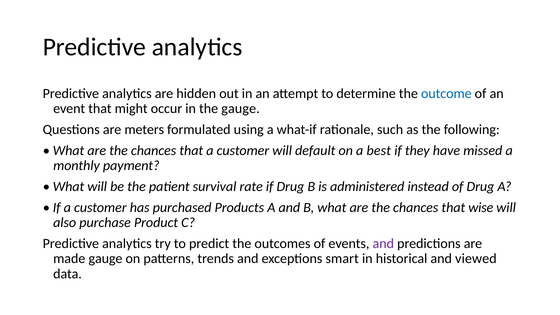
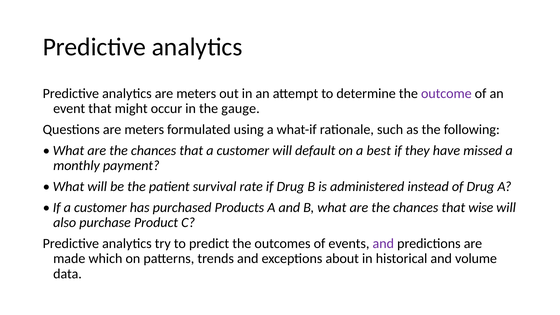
analytics are hidden: hidden -> meters (196, 93)
outcome colour: blue -> purple (446, 93)
made gauge: gauge -> which (105, 259)
smart: smart -> about (342, 259)
viewed: viewed -> volume (476, 259)
